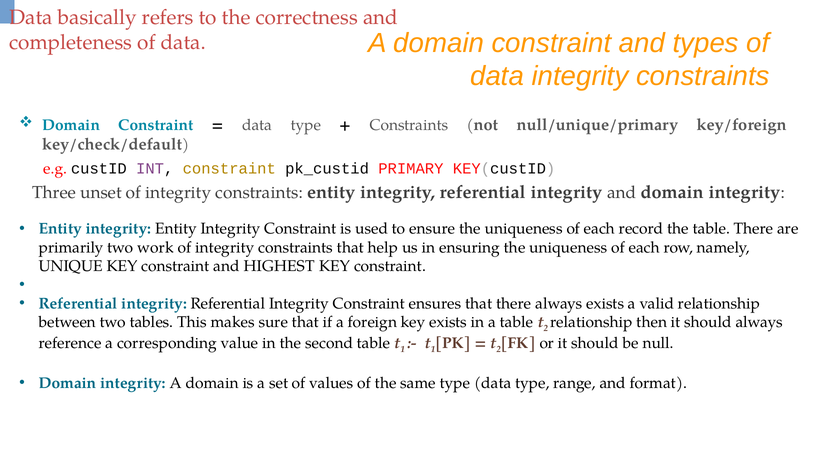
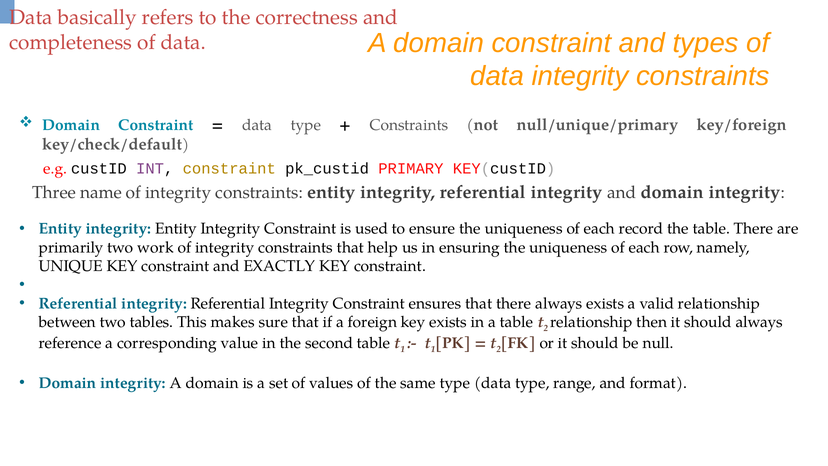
unset: unset -> name (101, 193)
HIGHEST: HIGHEST -> EXACTLY (279, 266)
